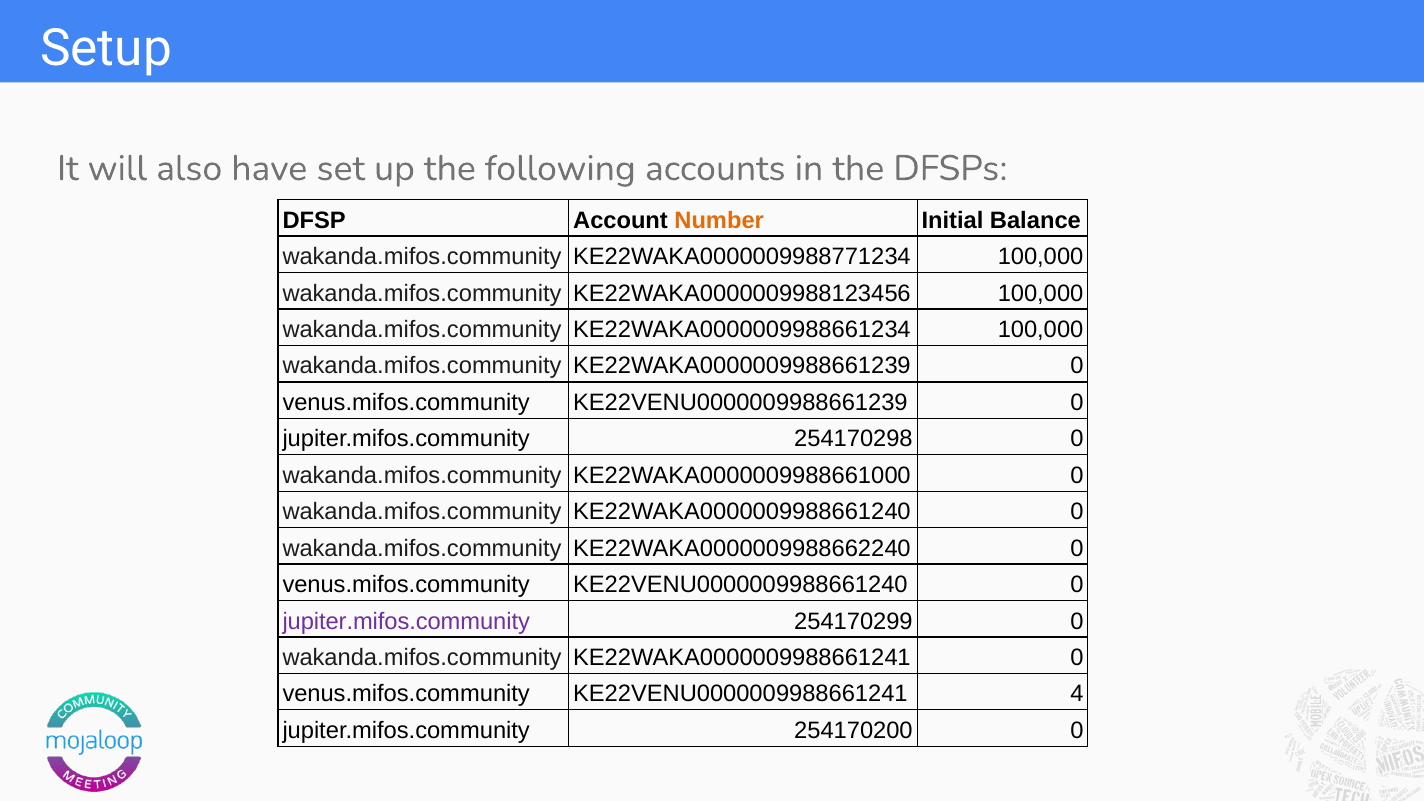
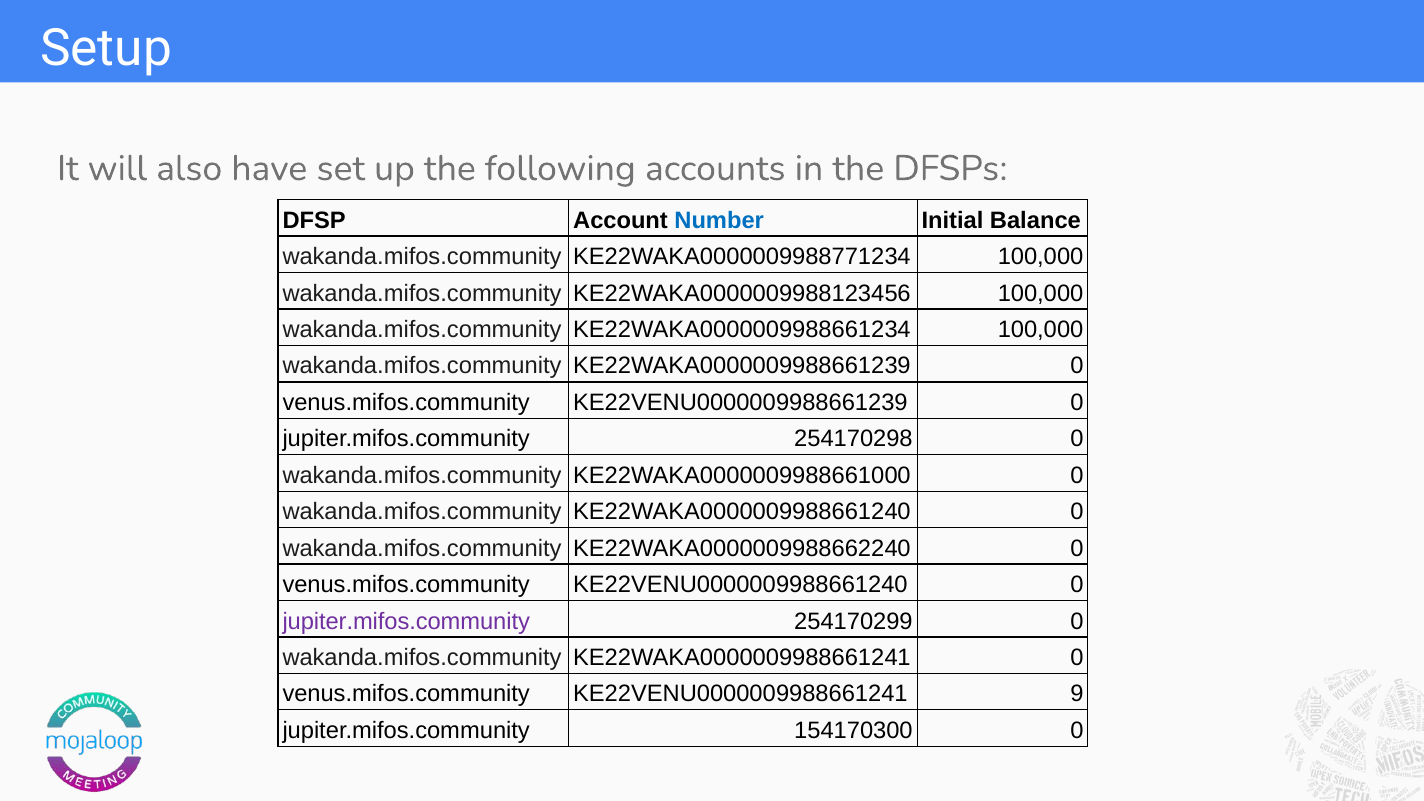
Number colour: orange -> blue (719, 220)
4: 4 -> 9 (1077, 694)
254170200: 254170200 -> 154170300 (853, 731)
